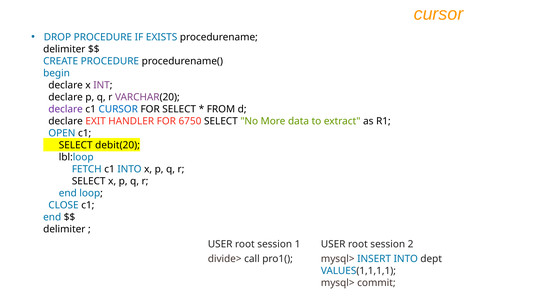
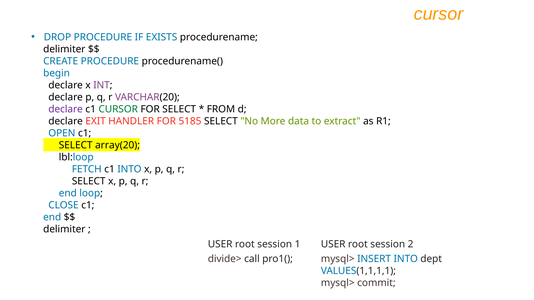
CURSOR colour: blue -> green (118, 109)
6750: 6750 -> 5185 (190, 121)
debit(20: debit(20 -> array(20 (118, 145)
